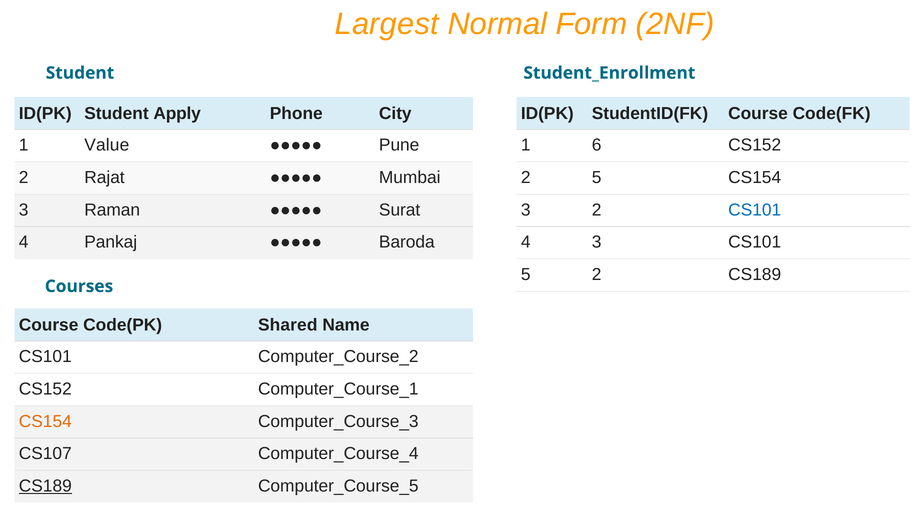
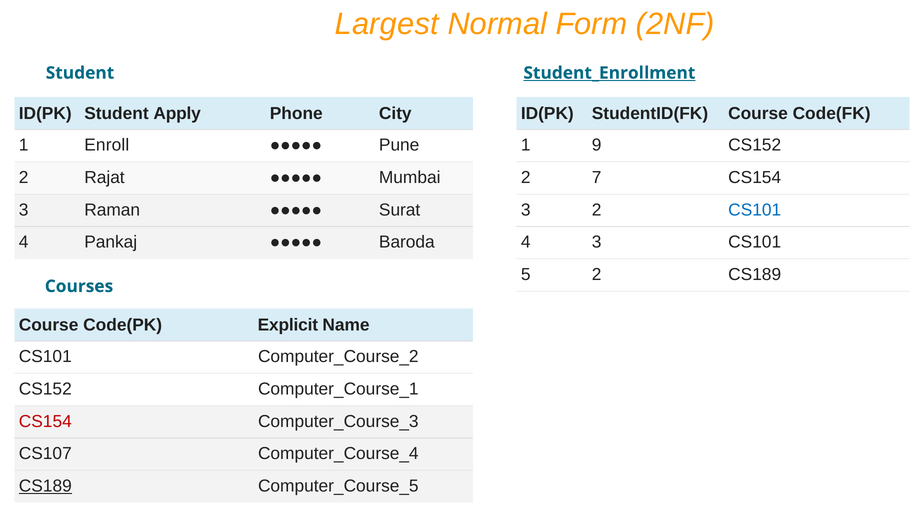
Student_Enrollment underline: none -> present (609, 73)
Value: Value -> Enroll (107, 145)
6: 6 -> 9 (597, 145)
2 5: 5 -> 7 (597, 177)
Shared: Shared -> Explicit (288, 325)
CS154 colour: orange -> red (45, 421)
